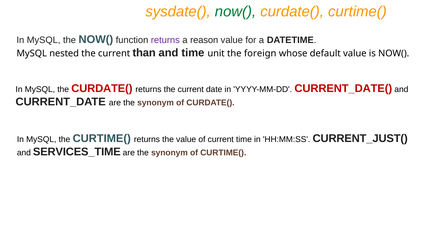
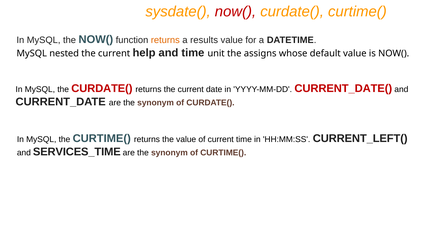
now( colour: green -> red (235, 12)
returns colour: purple -> orange (165, 40)
reason: reason -> results (204, 40)
than: than -> help (144, 53)
foreign: foreign -> assigns (260, 54)
CURRENT_JUST(: CURRENT_JUST( -> CURRENT_LEFT( (360, 138)
